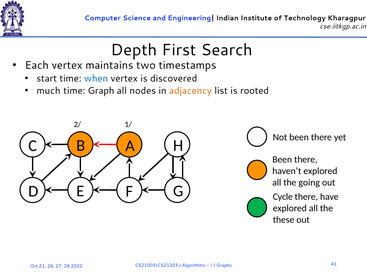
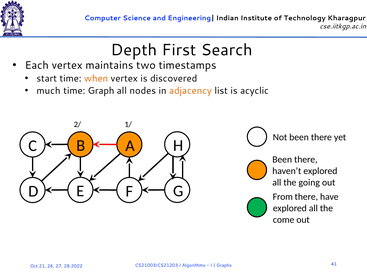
when colour: blue -> orange (96, 78)
rooted: rooted -> acyclic (254, 91)
Cycle: Cycle -> From (283, 196)
these: these -> come (284, 219)
